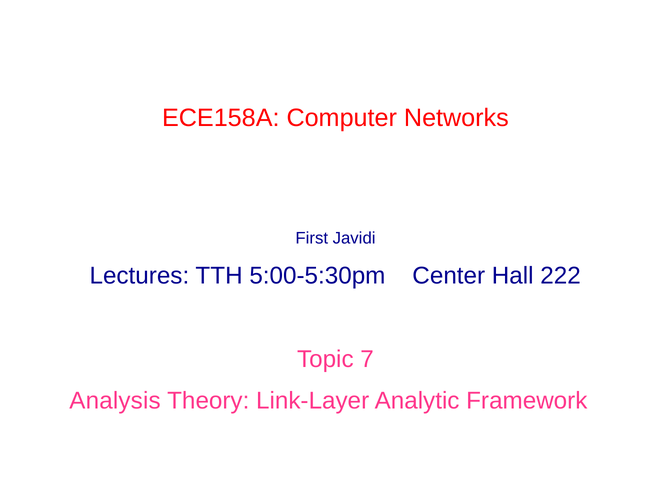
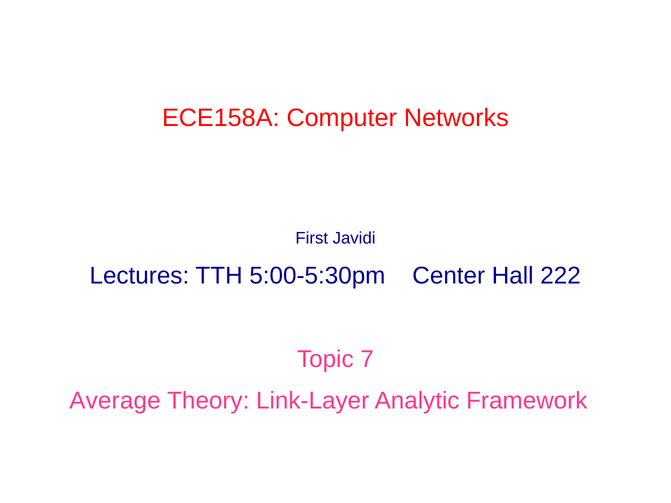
Analysis: Analysis -> Average (115, 401)
